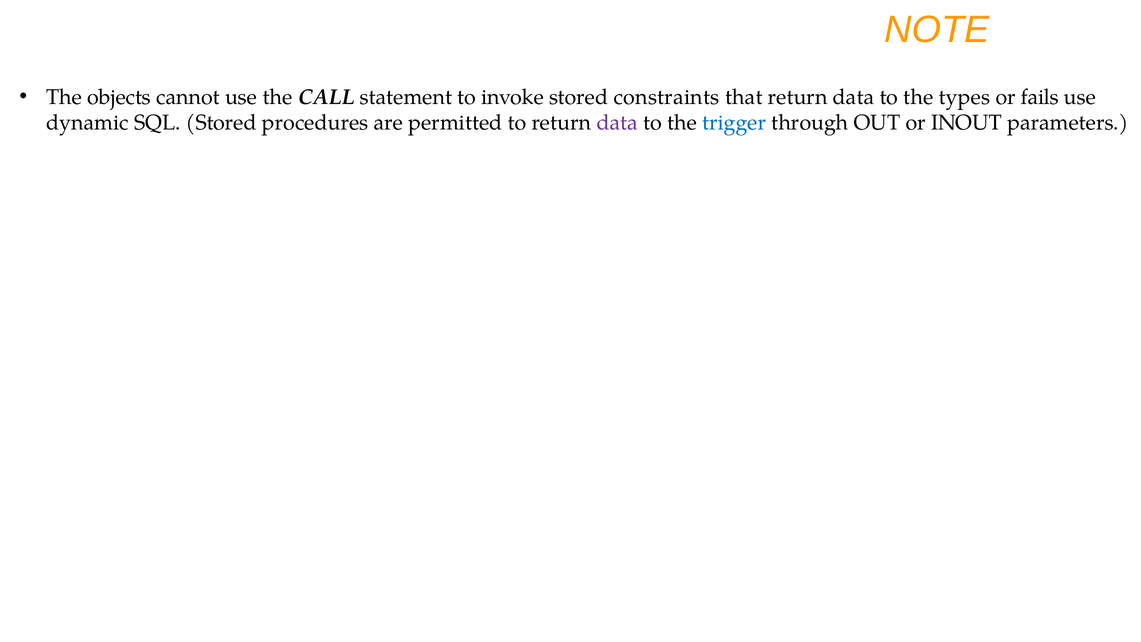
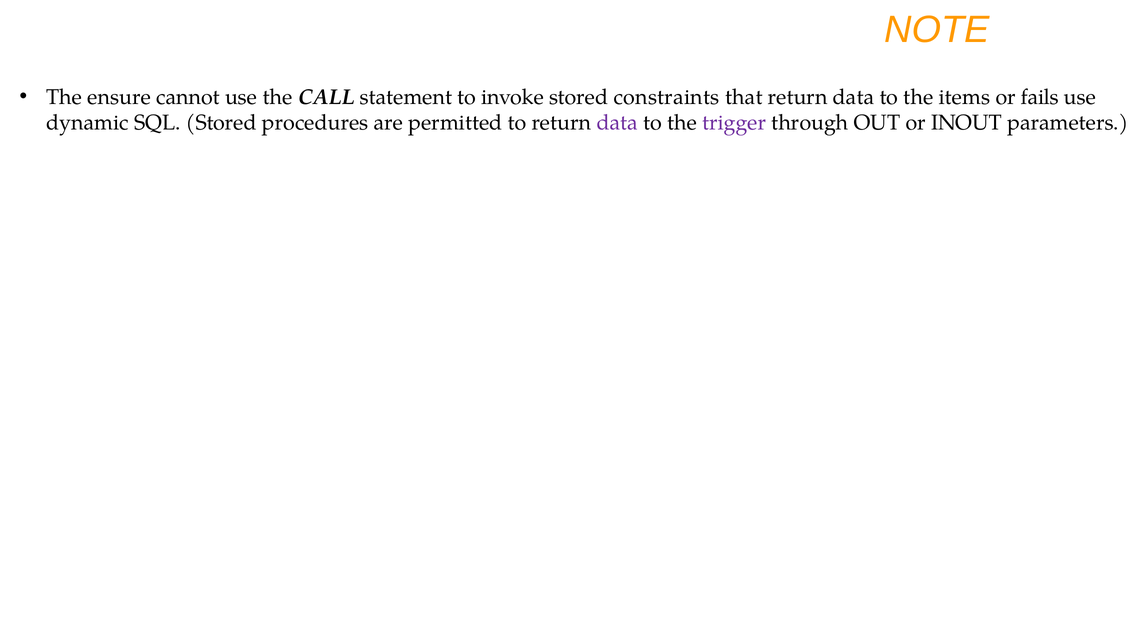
objects: objects -> ensure (119, 97)
types: types -> items (964, 97)
trigger colour: blue -> purple (734, 123)
